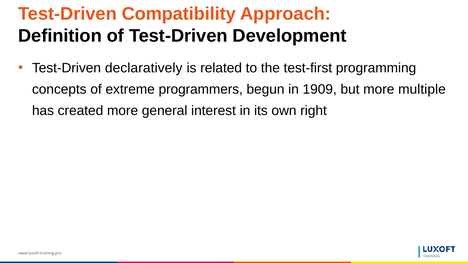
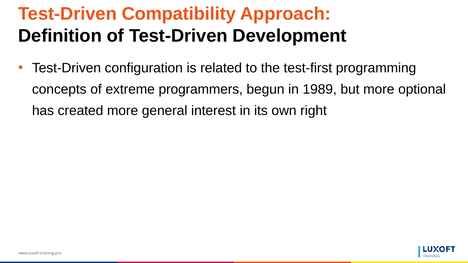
declaratively: declaratively -> configuration (144, 68)
1909: 1909 -> 1989 (320, 90)
multiple: multiple -> optional (422, 90)
